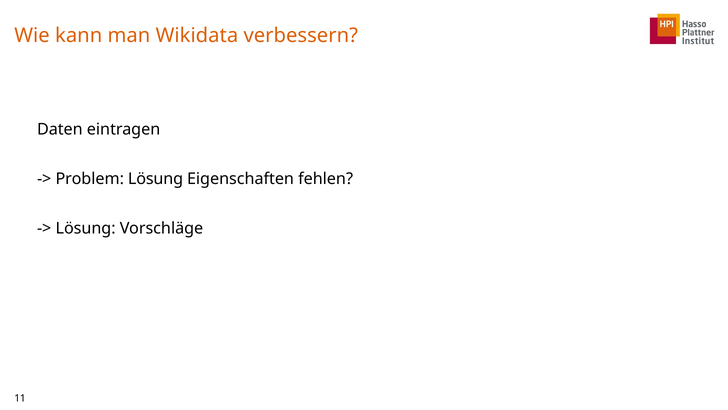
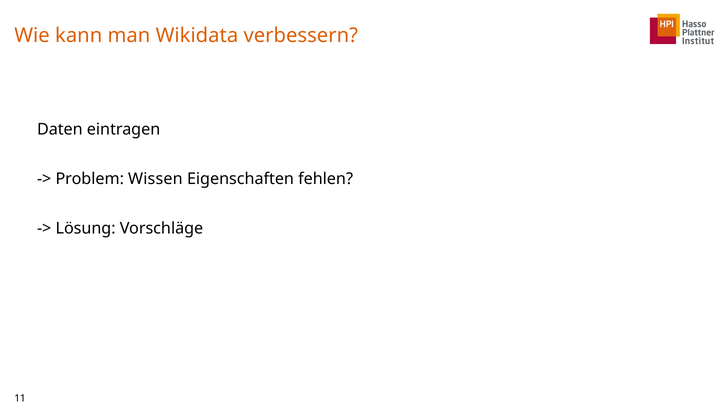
Problem Lösung: Lösung -> Wissen (155, 179)
